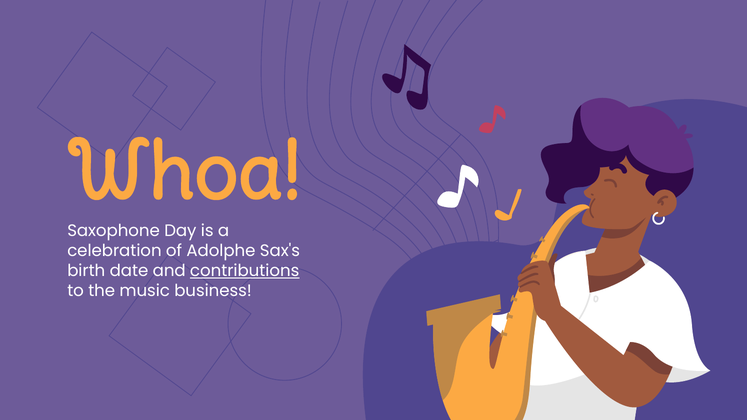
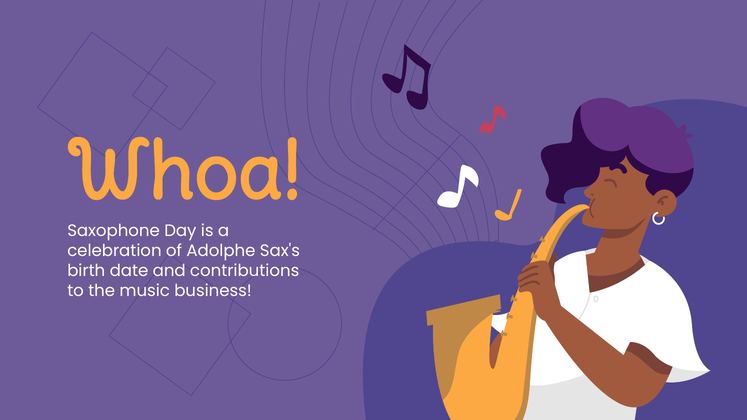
contributions underline: present -> none (245, 271)
